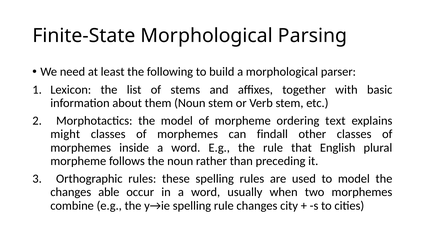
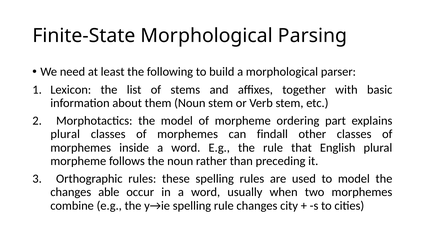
text: text -> part (336, 121)
might: might -> plural (65, 134)
